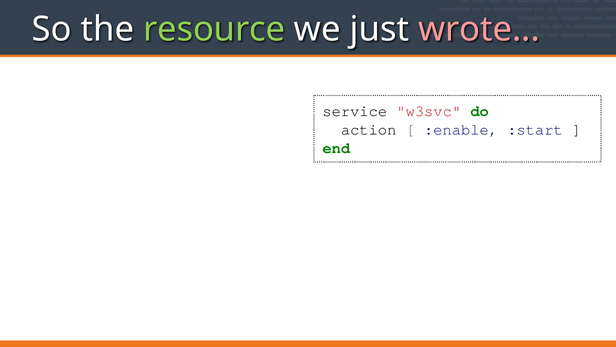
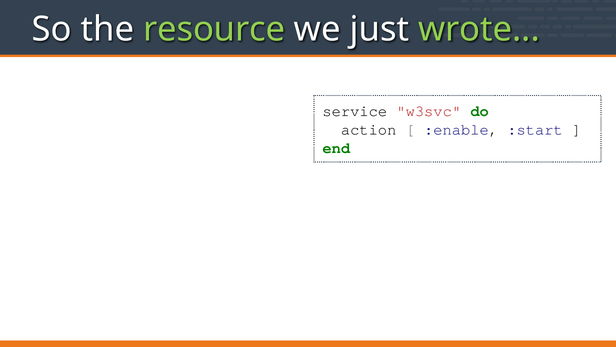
wrote colour: pink -> light green (479, 29)
